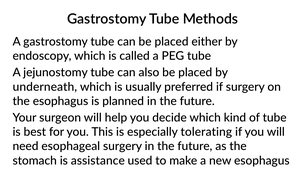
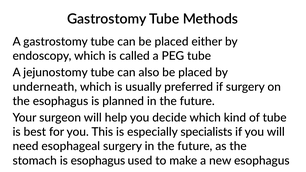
tolerating: tolerating -> specialists (206, 132)
is assistance: assistance -> esophagus (98, 161)
